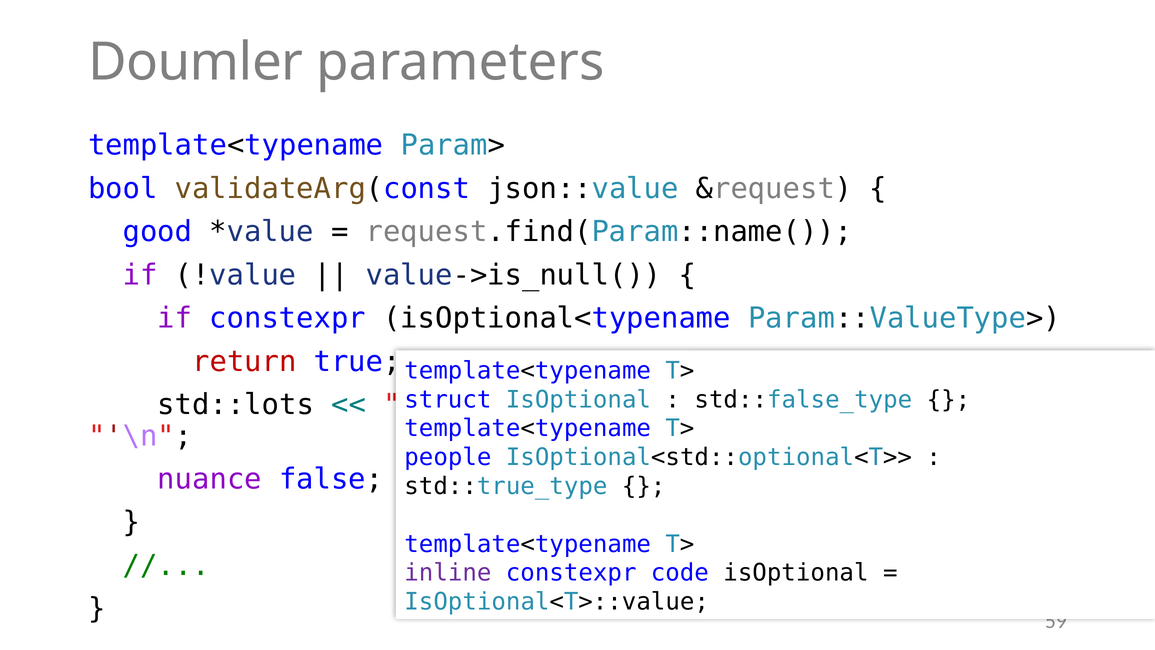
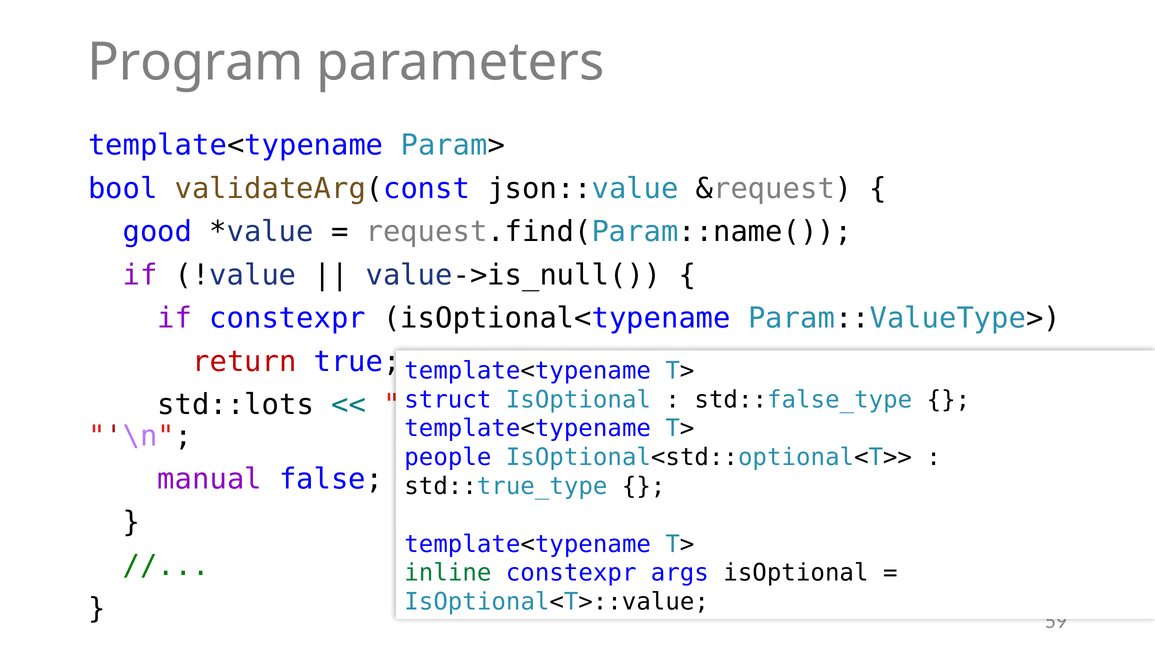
Doumler: Doumler -> Program (196, 62)
nuance: nuance -> manual (210, 479)
inline colour: purple -> green (448, 573)
code: code -> args (680, 573)
